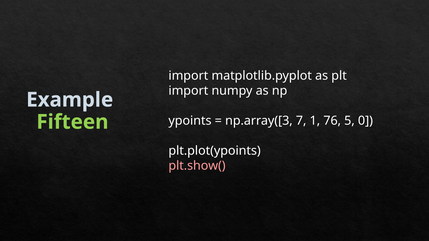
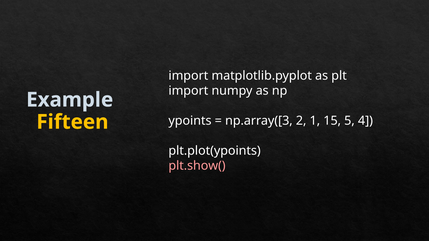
7: 7 -> 2 (301, 121)
76: 76 -> 15 (332, 121)
0: 0 -> 4 (365, 121)
Fifteen colour: light green -> yellow (72, 122)
